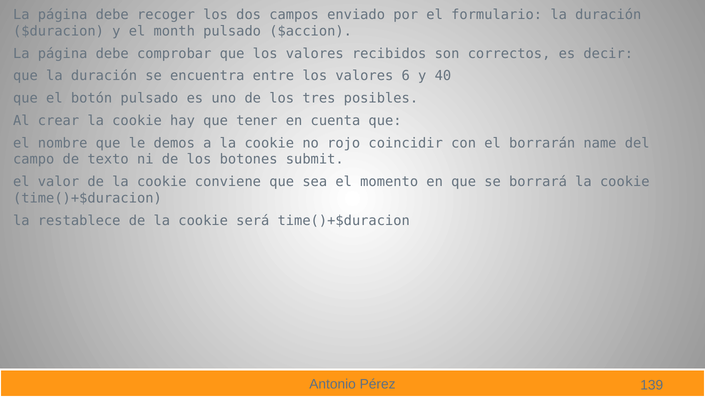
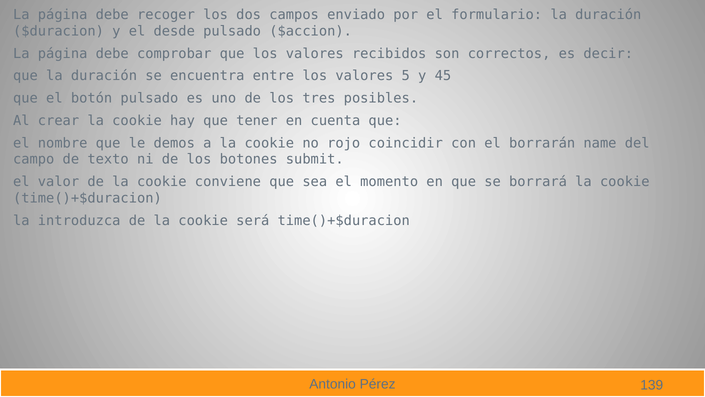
month: month -> desde (174, 31)
6: 6 -> 5 (406, 76)
40: 40 -> 45 (443, 76)
restablece: restablece -> introduzca (79, 220)
